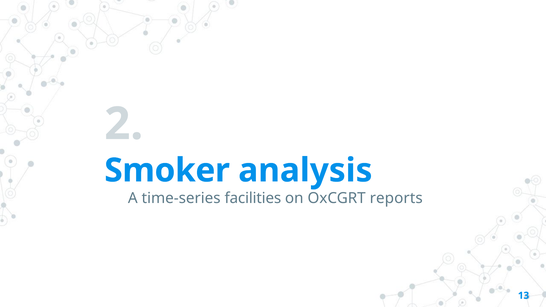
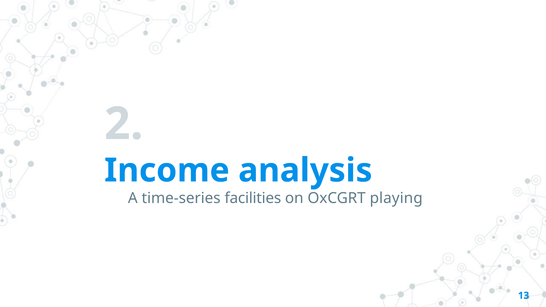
Smoker: Smoker -> Income (167, 171)
reports: reports -> playing (396, 198)
